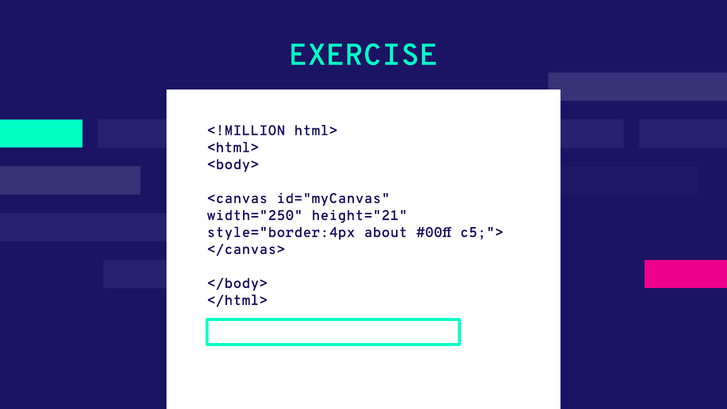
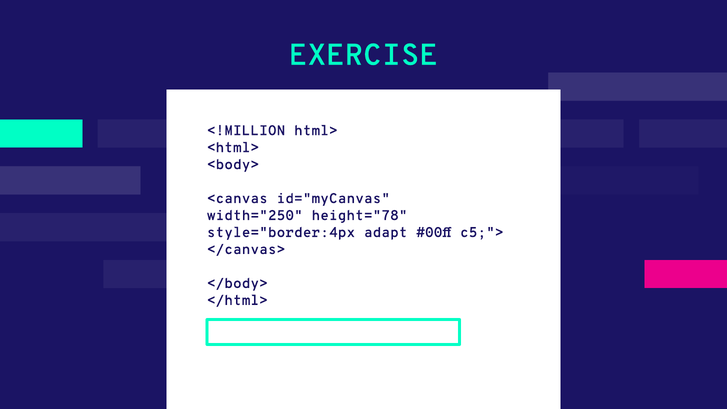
height="21: height="21 -> height="78 (360, 215)
about: about -> adapt (386, 232)
